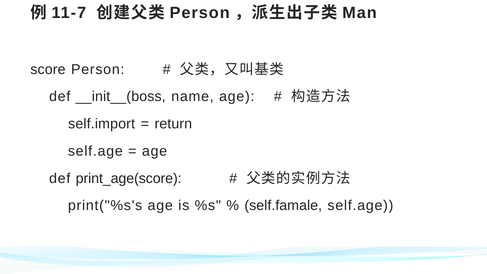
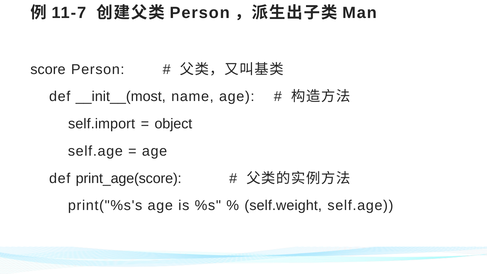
__init__(boss: __init__(boss -> __init__(most (121, 97)
return: return -> object (173, 124)
self.famale: self.famale -> self.weight (283, 206)
